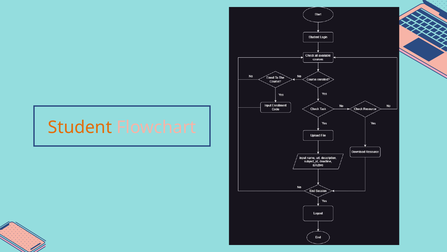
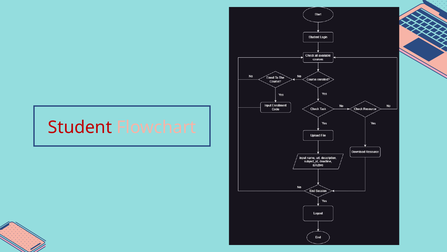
Student colour: orange -> red (80, 127)
